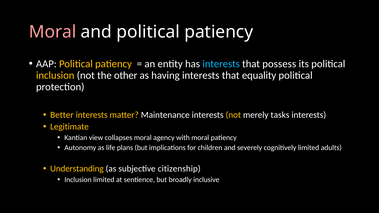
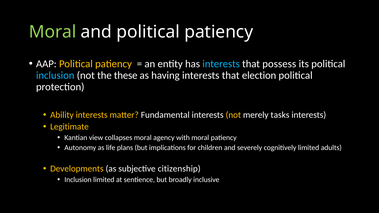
Moral colour: pink -> light green (53, 32)
inclusion colour: yellow -> light blue (55, 75)
other: other -> these (126, 75)
equality: equality -> election (259, 75)
Better: Better -> Ability (62, 115)
Maintenance: Maintenance -> Fundamental (165, 115)
Understanding: Understanding -> Developments (77, 169)
